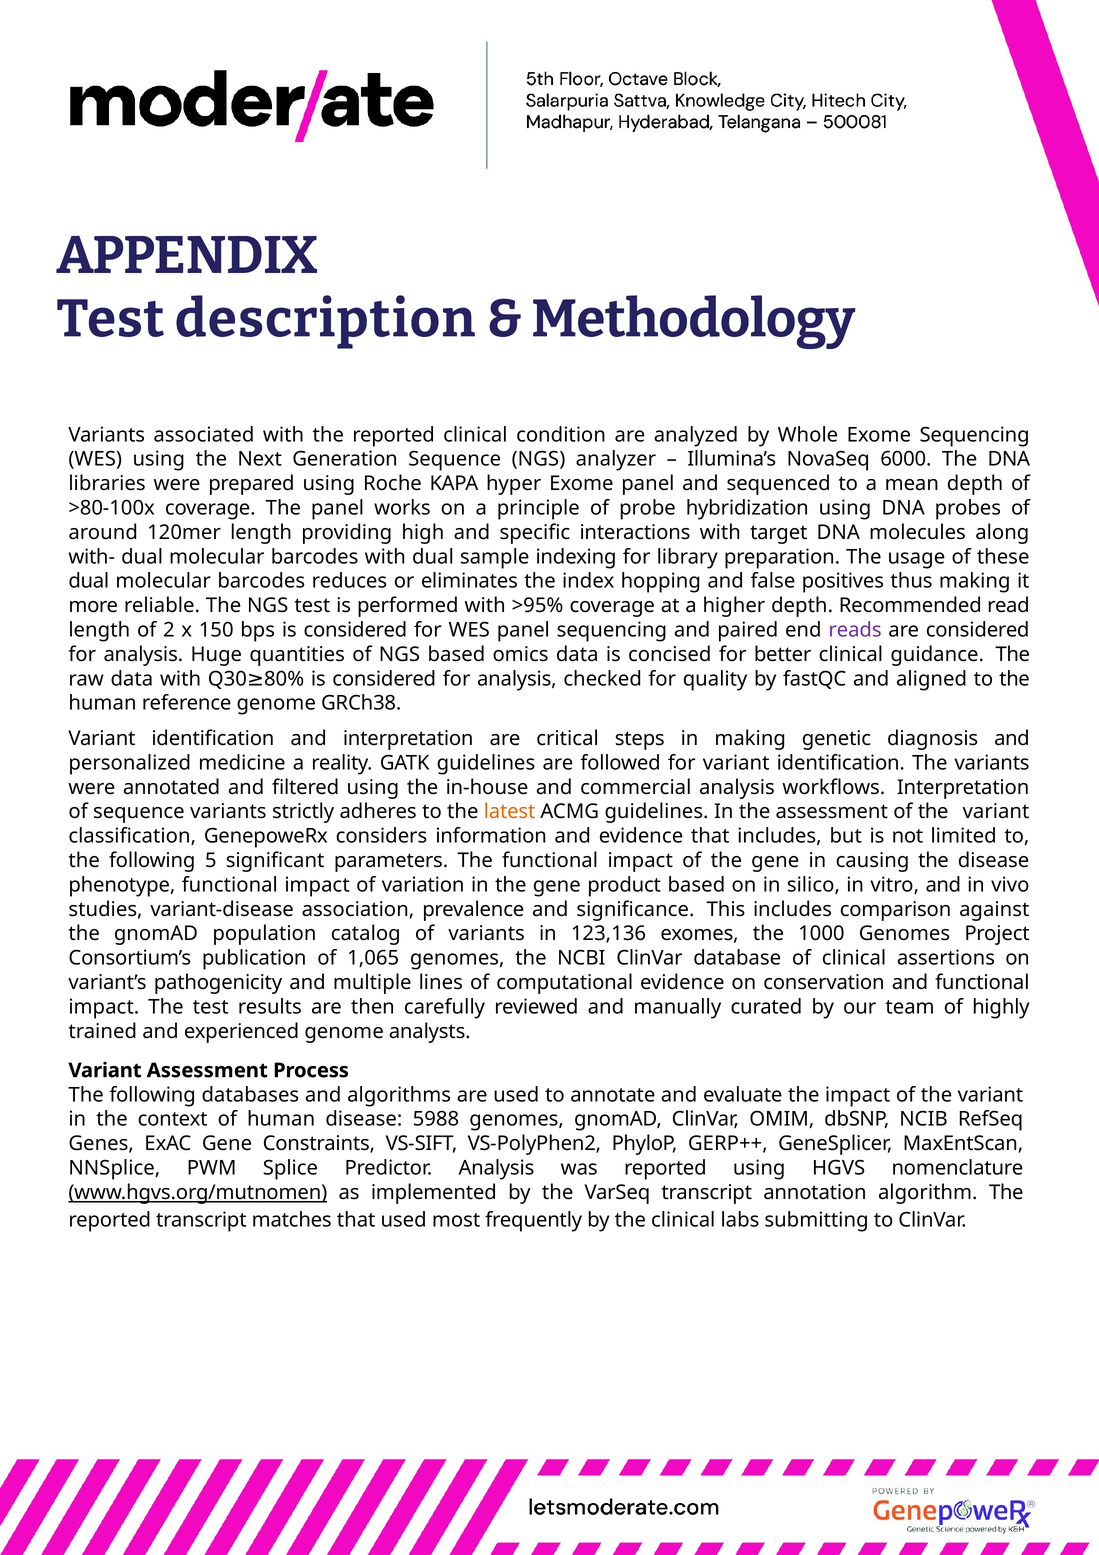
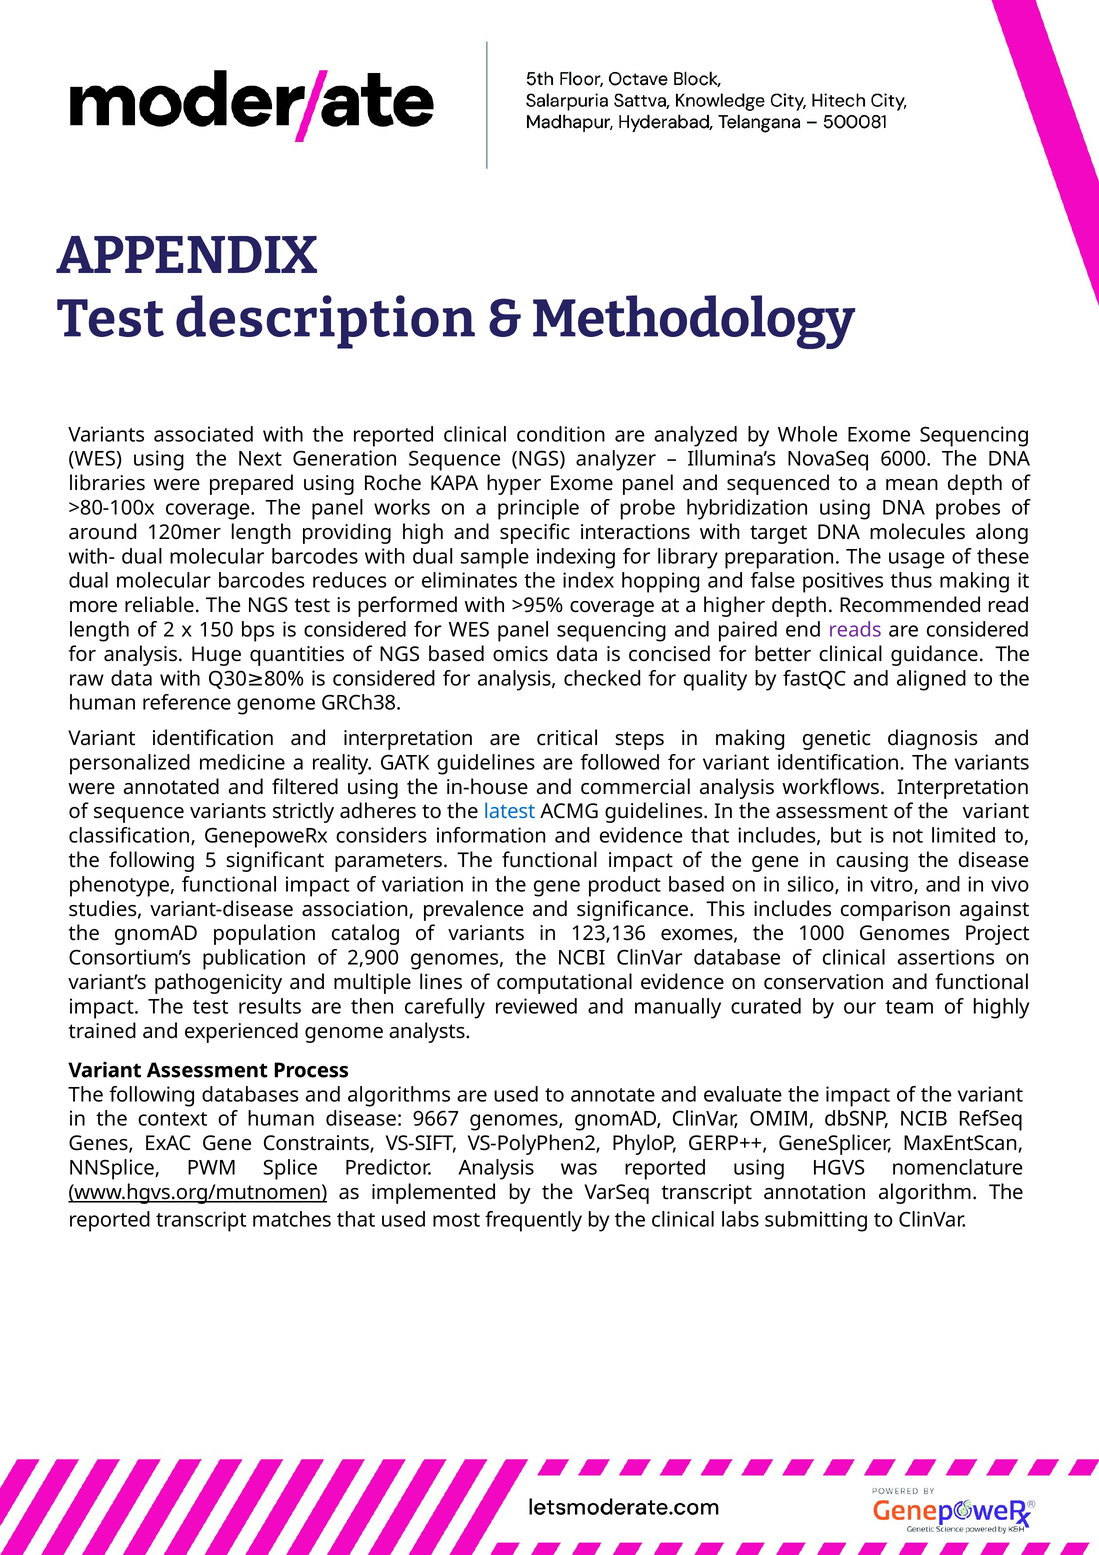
latest colour: orange -> blue (510, 812)
1,065: 1,065 -> 2,900 (373, 958)
5988: 5988 -> 9667 (436, 1119)
